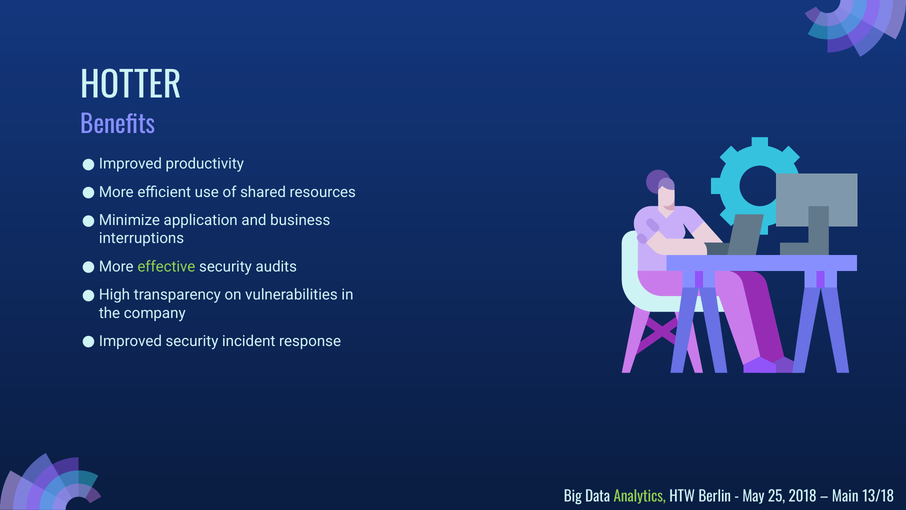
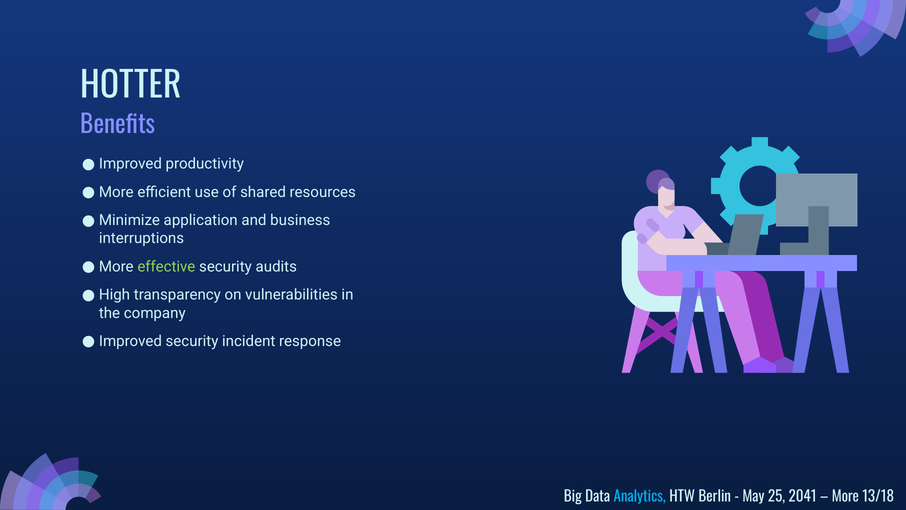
Analytics colour: light green -> light blue (640, 496)
2018: 2018 -> 2041 (803, 496)
Main: Main -> More (845, 496)
